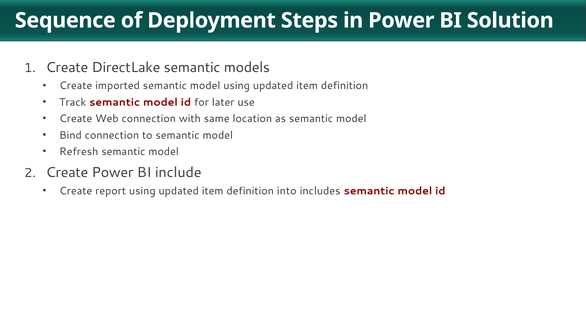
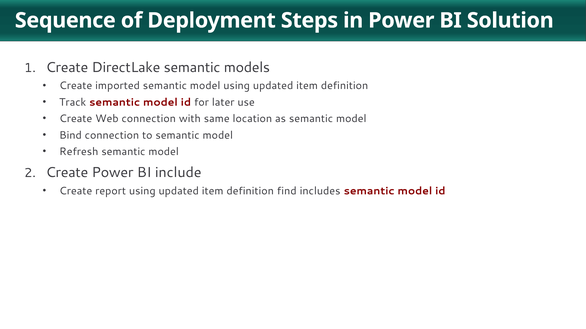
into: into -> find (287, 191)
